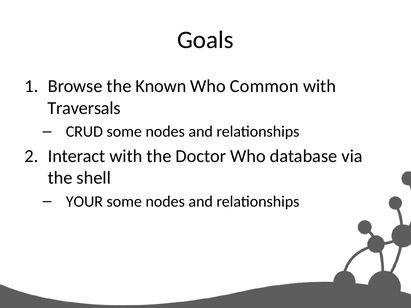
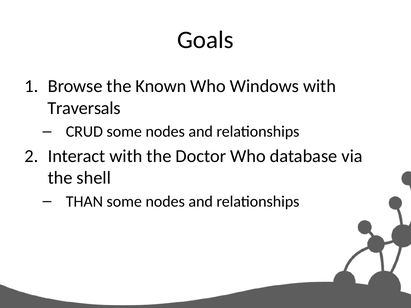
Common: Common -> Windows (264, 86)
YOUR: YOUR -> THAN (84, 202)
